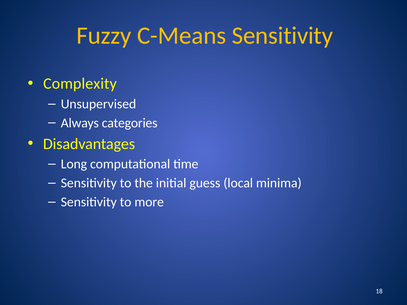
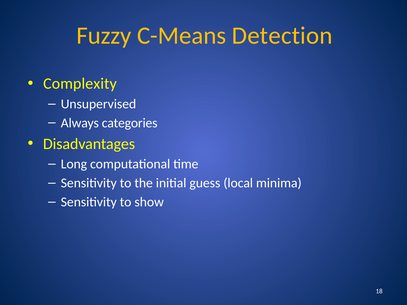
C-Means Sensitivity: Sensitivity -> Detection (282, 36)
more: more -> show (149, 202)
